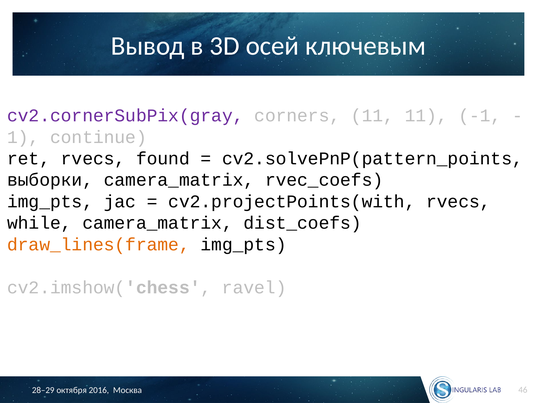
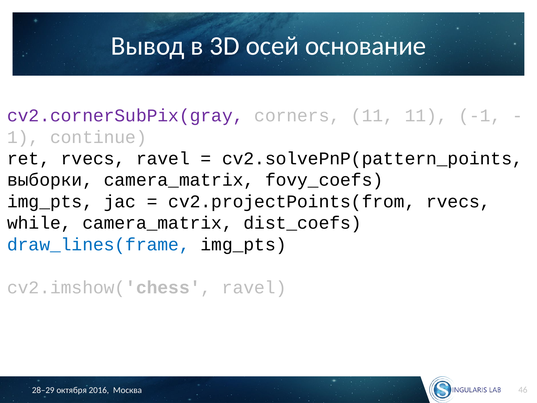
ключевым: ключевым -> основание (366, 46)
rvecs found: found -> ravel (163, 158)
rvec_coefs: rvec_coefs -> fovy_coefs (324, 180)
cv2.projectPoints(with: cv2.projectPoints(with -> cv2.projectPoints(from (292, 201)
draw_lines(frame colour: orange -> blue (98, 244)
